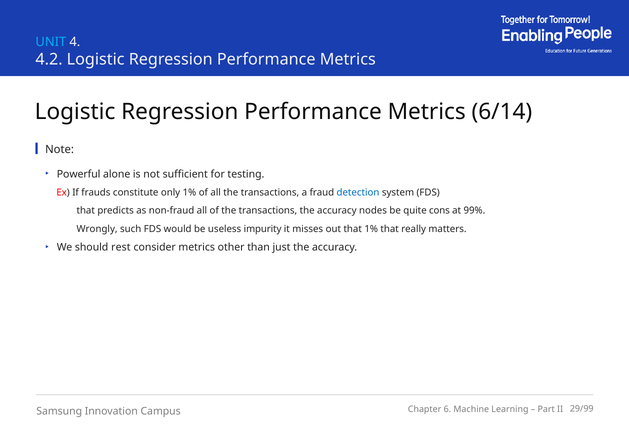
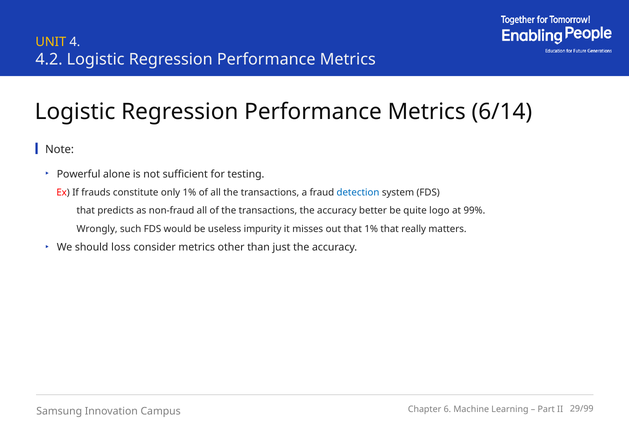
UNIT colour: light blue -> yellow (51, 42)
nodes: nodes -> better (373, 211)
cons: cons -> logo (439, 211)
rest: rest -> loss (121, 247)
